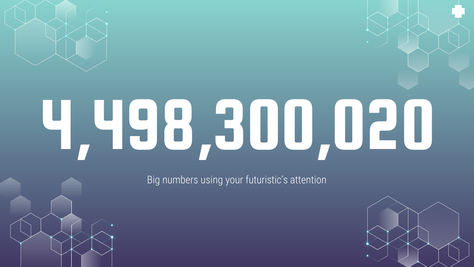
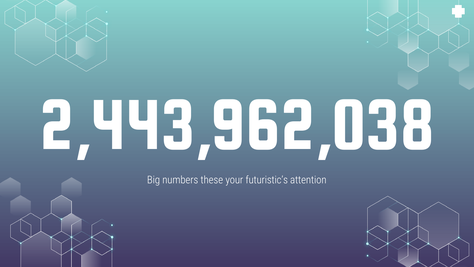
4,498,300,020: 4,498,300,020 -> 2,443,962,038 (237, 124)
using: using -> these (212, 180)
